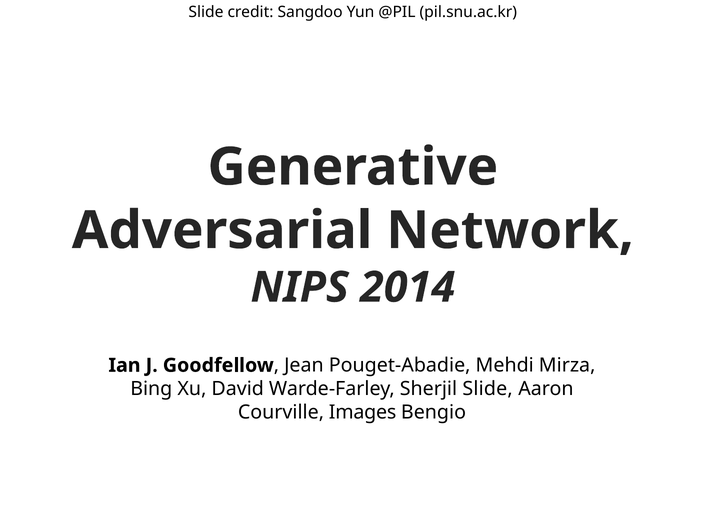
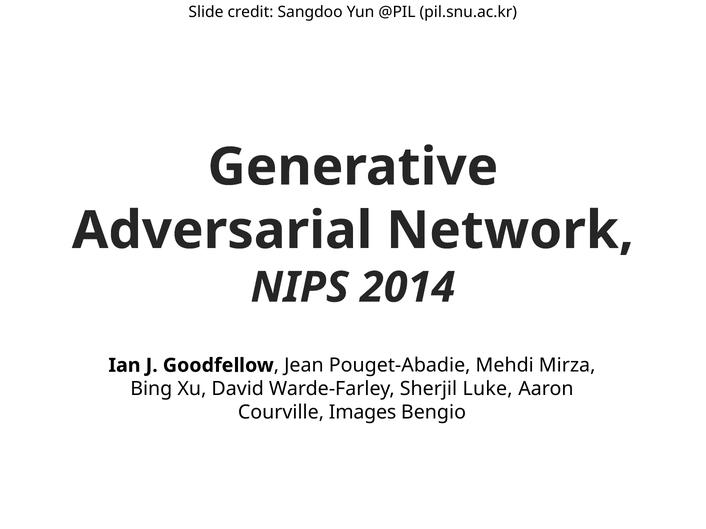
Sherjil Slide: Slide -> Luke (488, 389)
